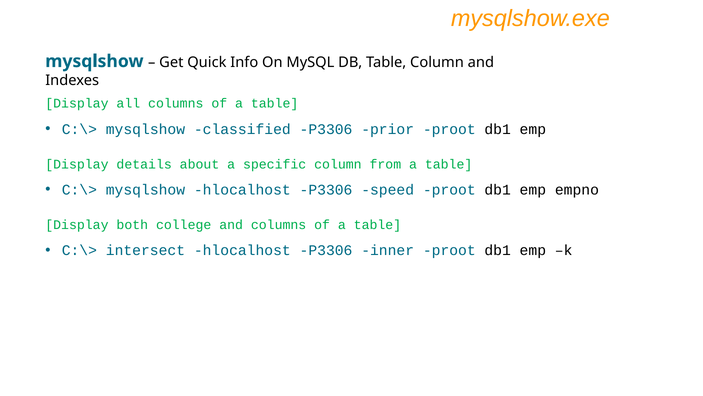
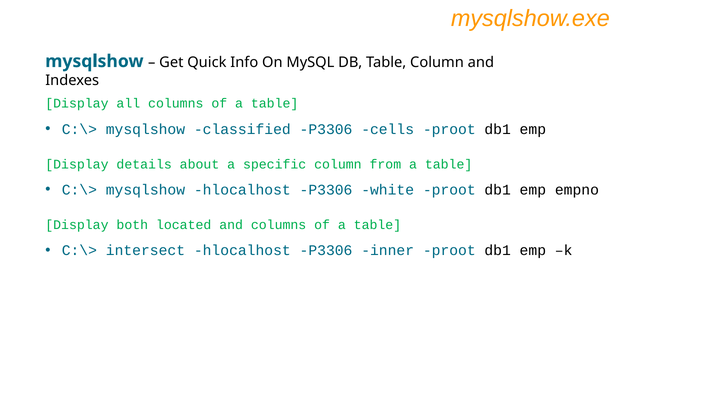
prior: prior -> cells (388, 129)
speed: speed -> white (388, 190)
college: college -> located (184, 225)
